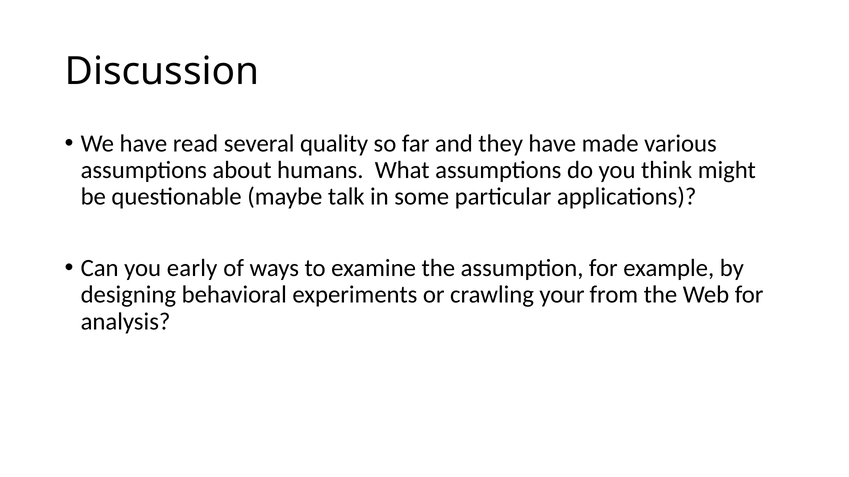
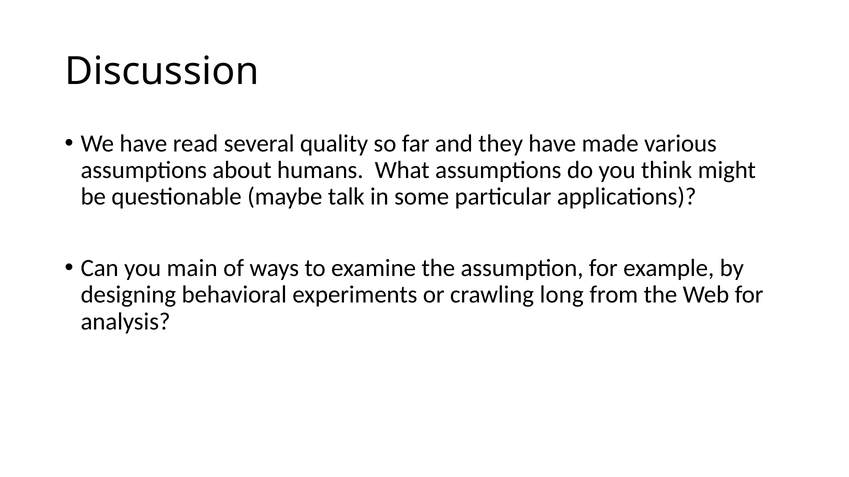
early: early -> main (192, 268)
your: your -> long (562, 295)
